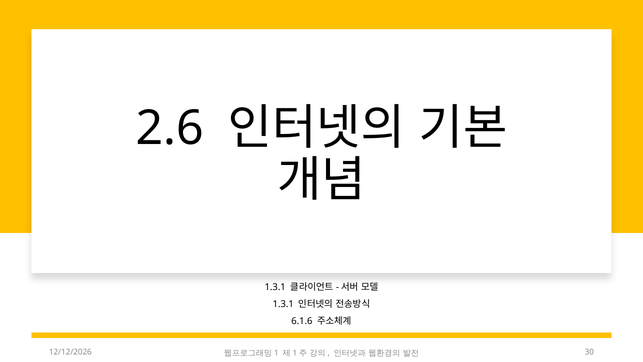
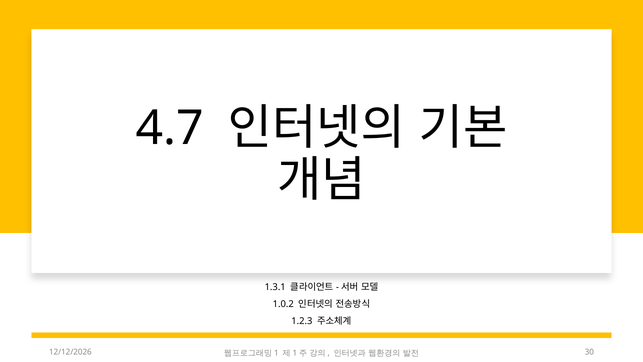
2.6: 2.6 -> 4.7 (170, 128)
1.3.1: 1.3.1 -> 1.0.2 (283, 304)
6.1.6: 6.1.6 -> 1.2.3 (302, 321)
